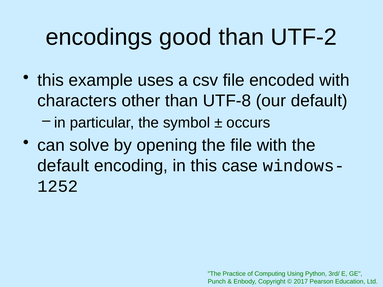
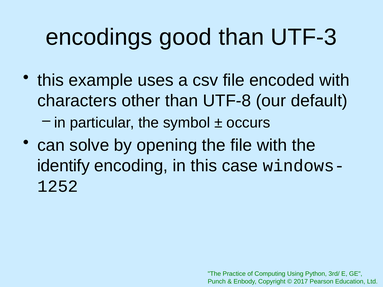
UTF-2: UTF-2 -> UTF-3 (304, 37)
default: default -> identify (63, 166)
